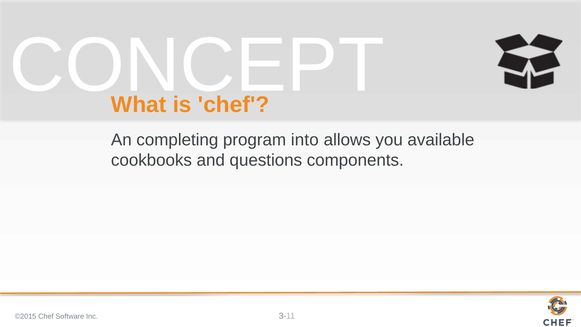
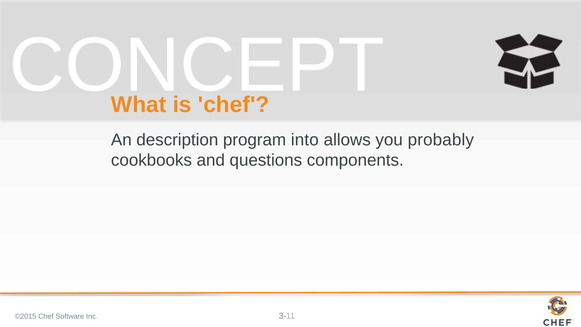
completing: completing -> description (177, 140)
available: available -> probably (441, 140)
